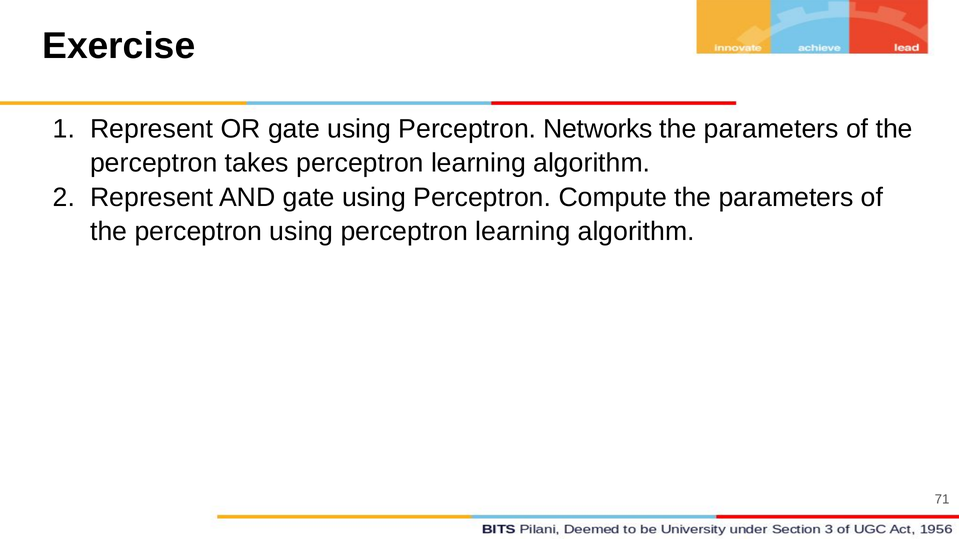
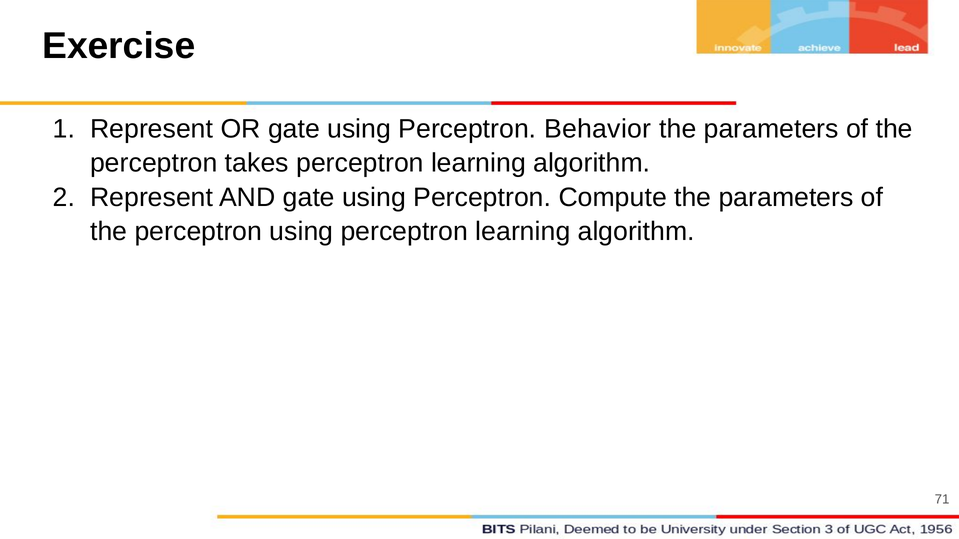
Networks: Networks -> Behavior (598, 129)
